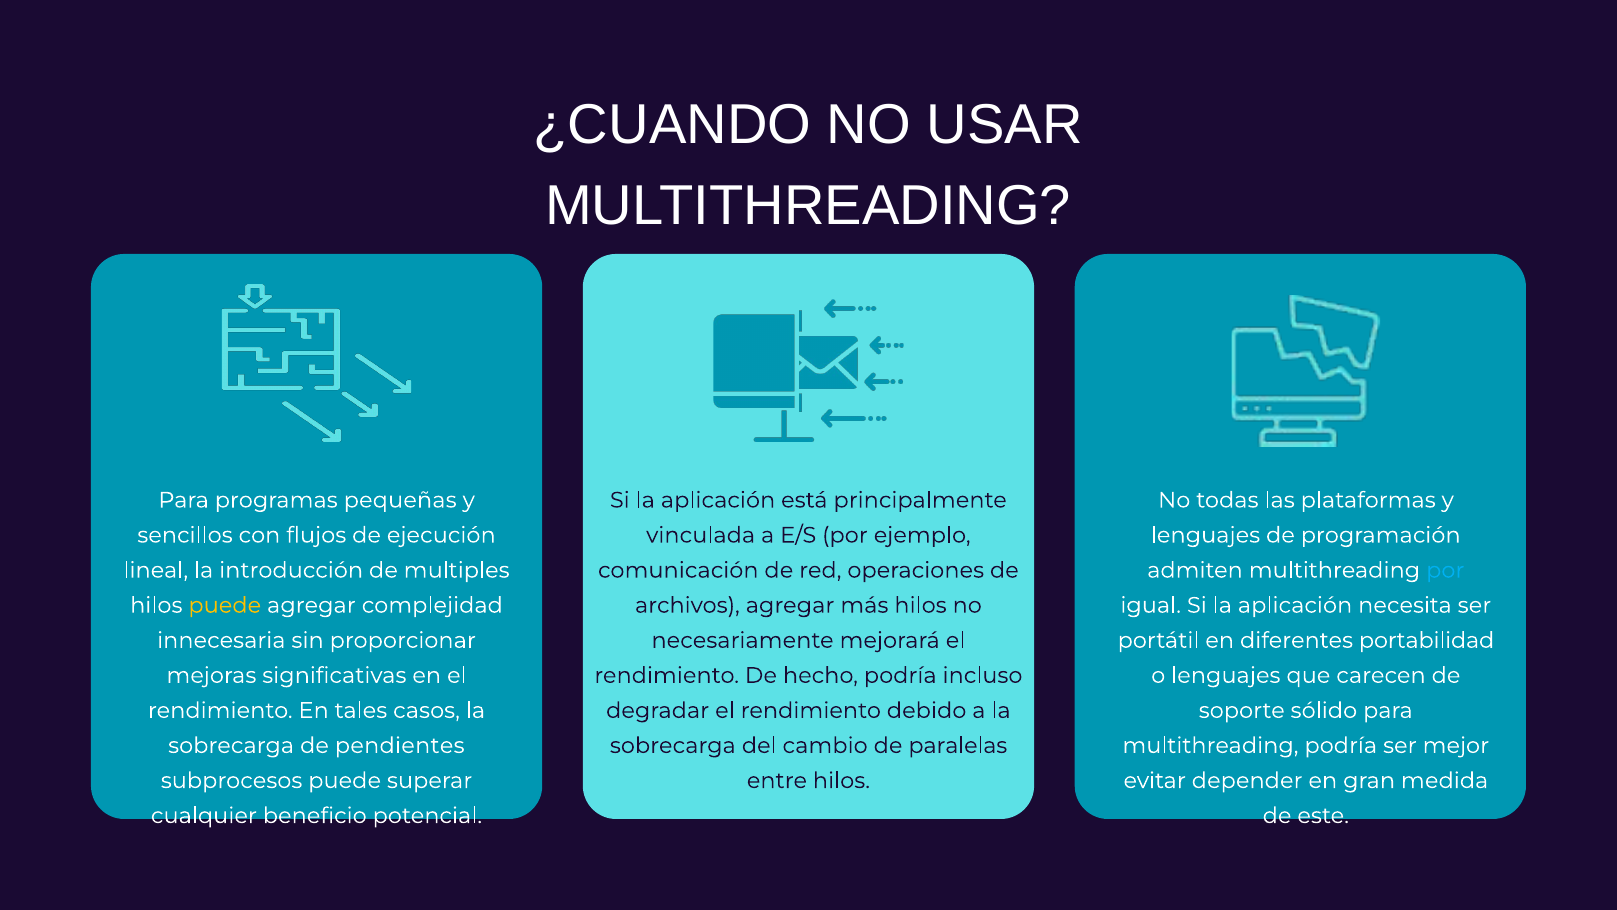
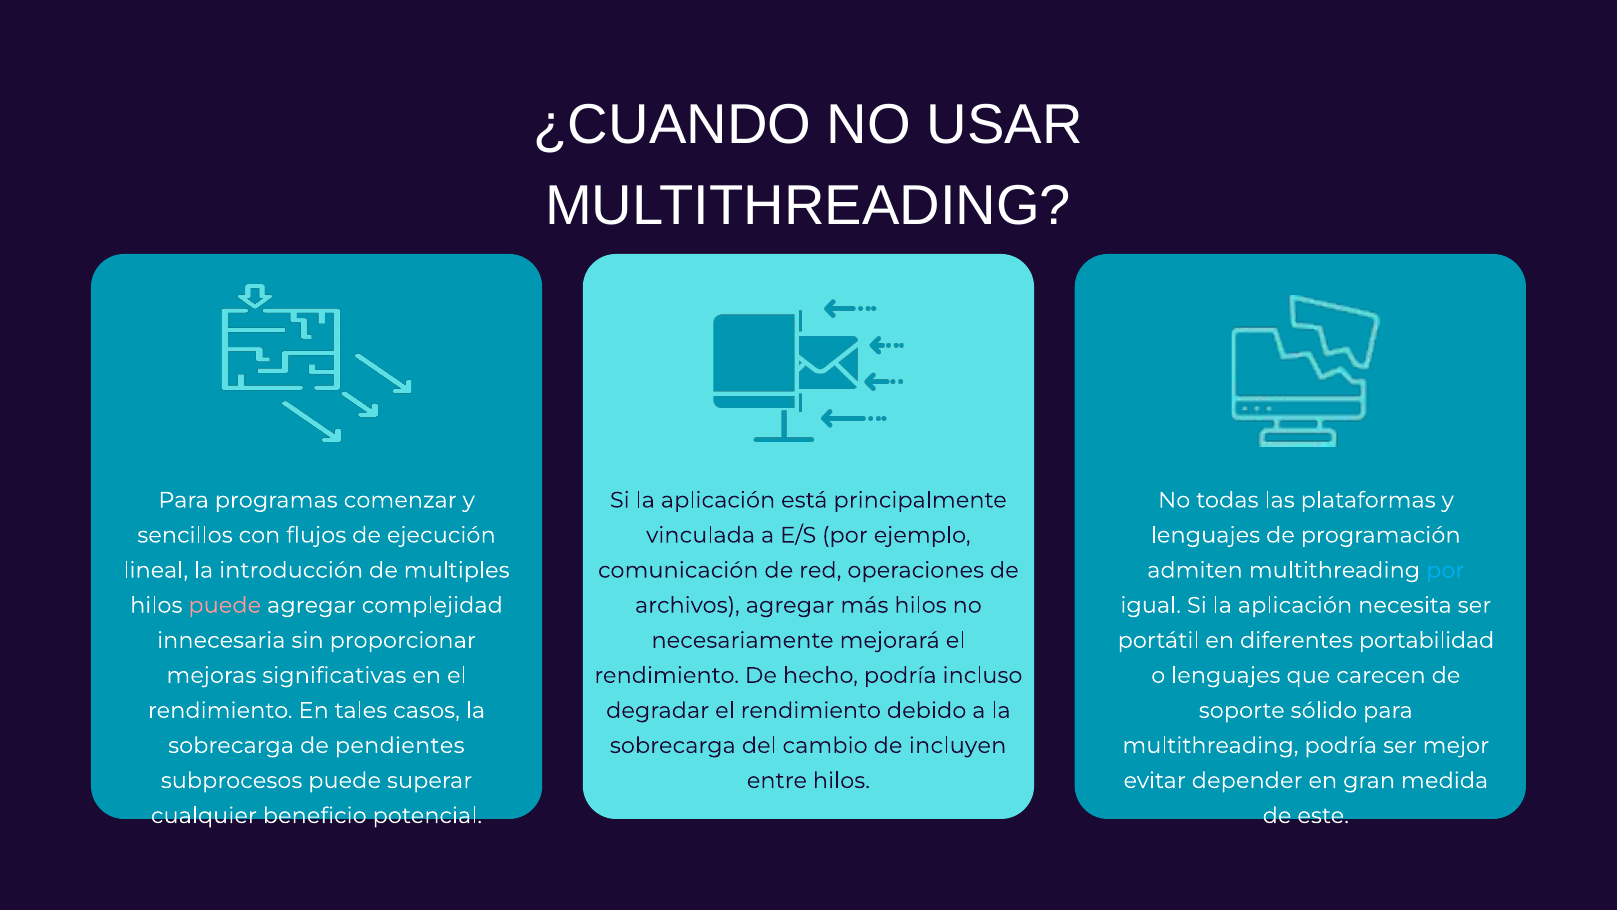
pequeñas: pequeñas -> comenzar (400, 500)
puede colour: yellow -> pink (225, 605)
paralelas: paralelas -> incluyen (958, 745)
